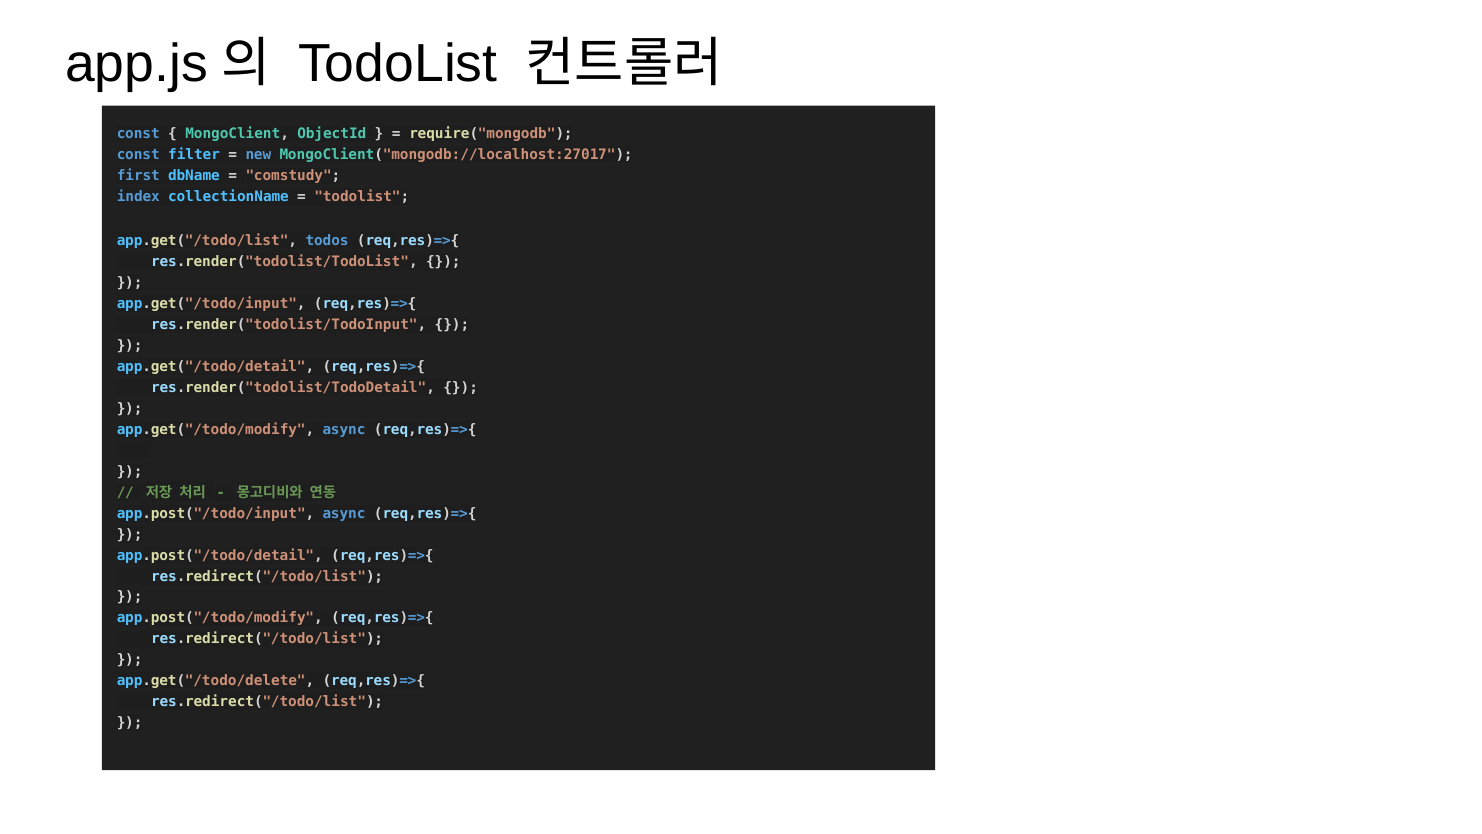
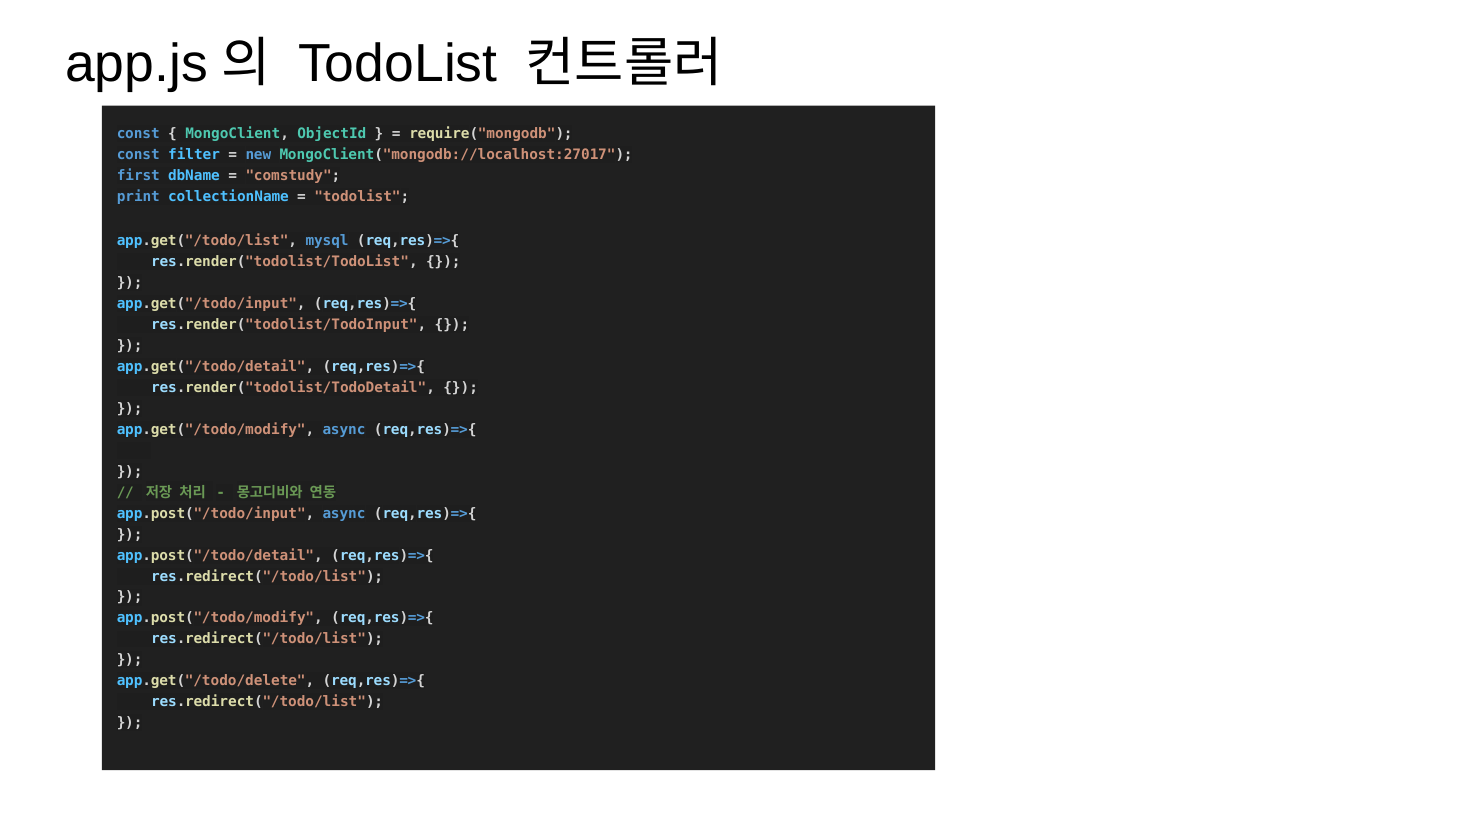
index: index -> print (138, 197)
todos: todos -> mysql (327, 241)
